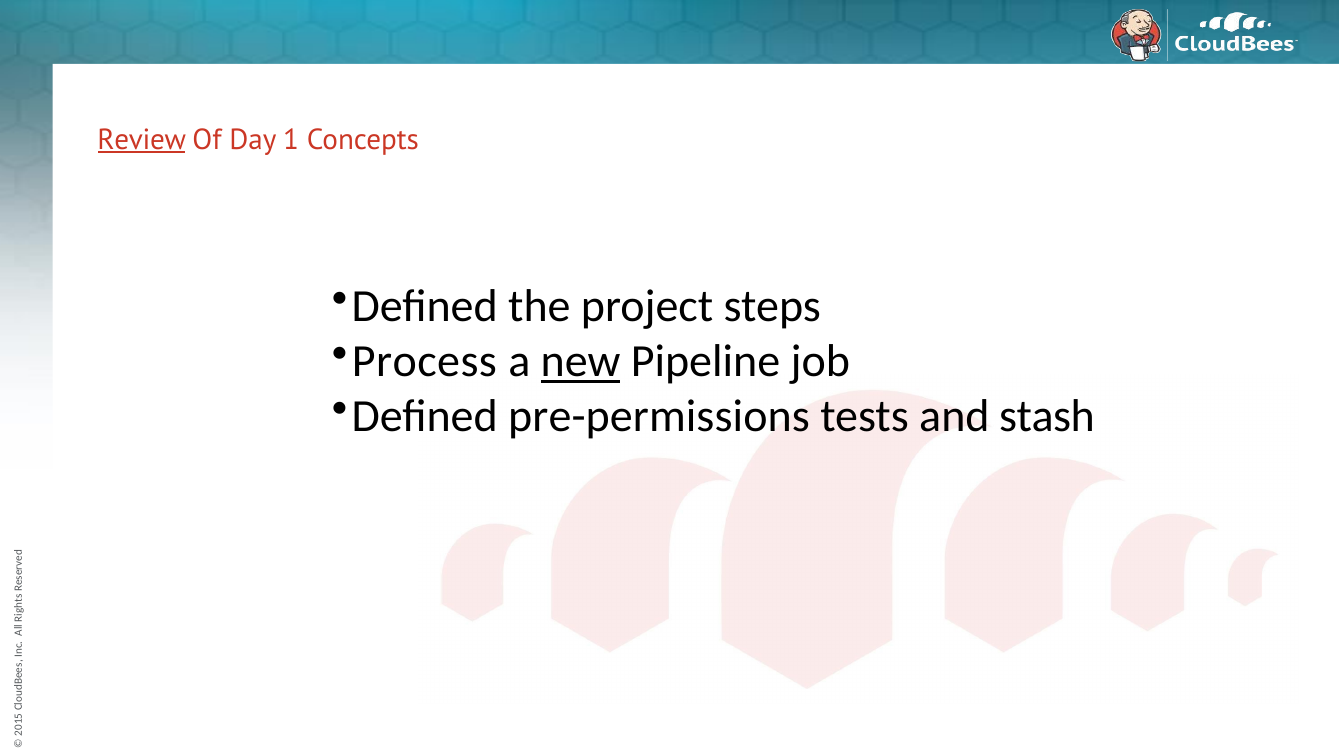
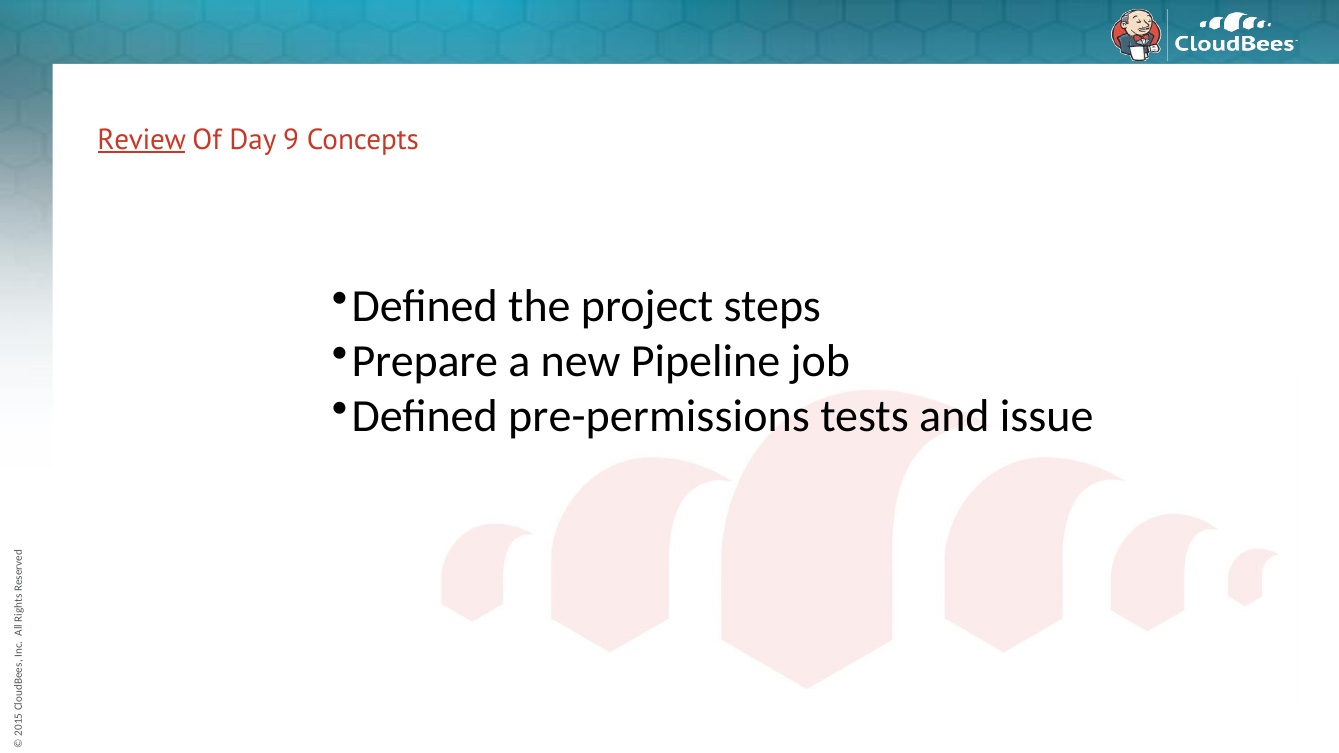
Day 1: 1 -> 9 (291, 140)
Process: Process -> Prepare (425, 362)
new underline: present -> none (581, 362)
stash: stash -> issue (1047, 417)
